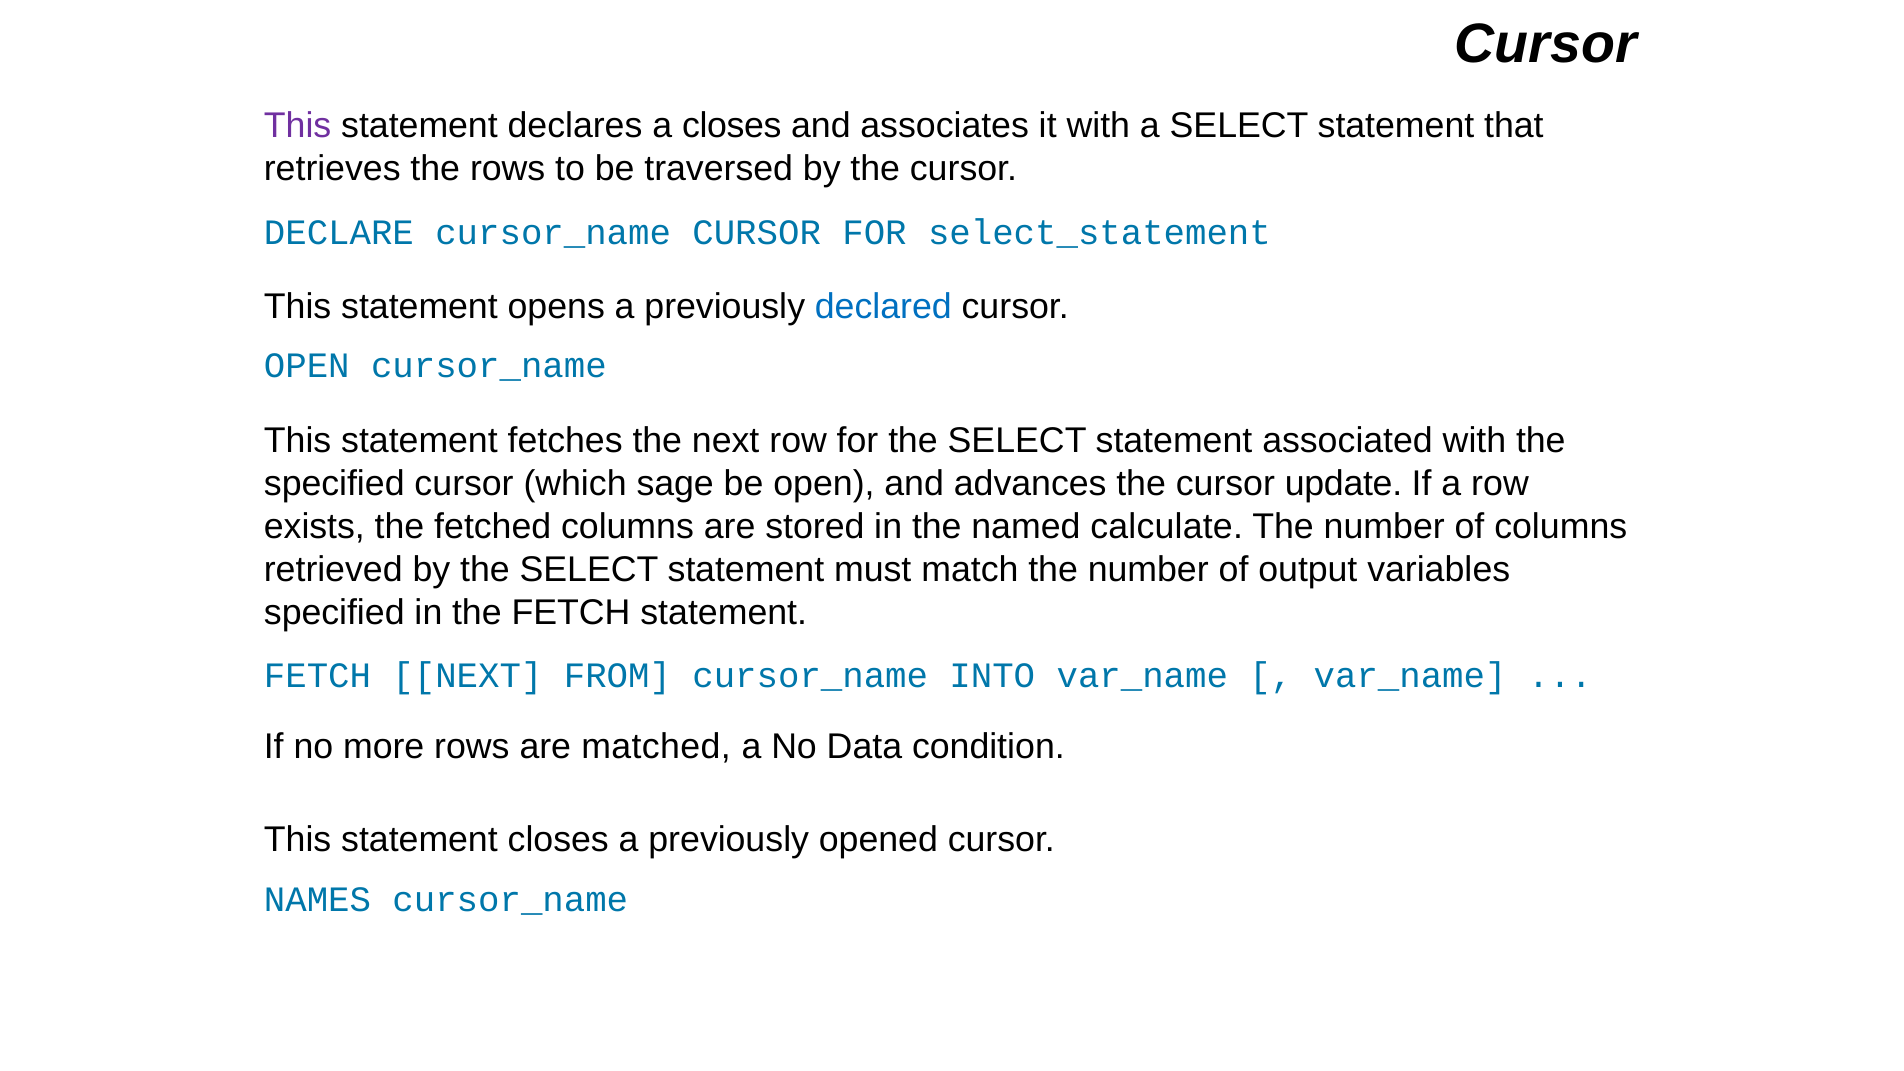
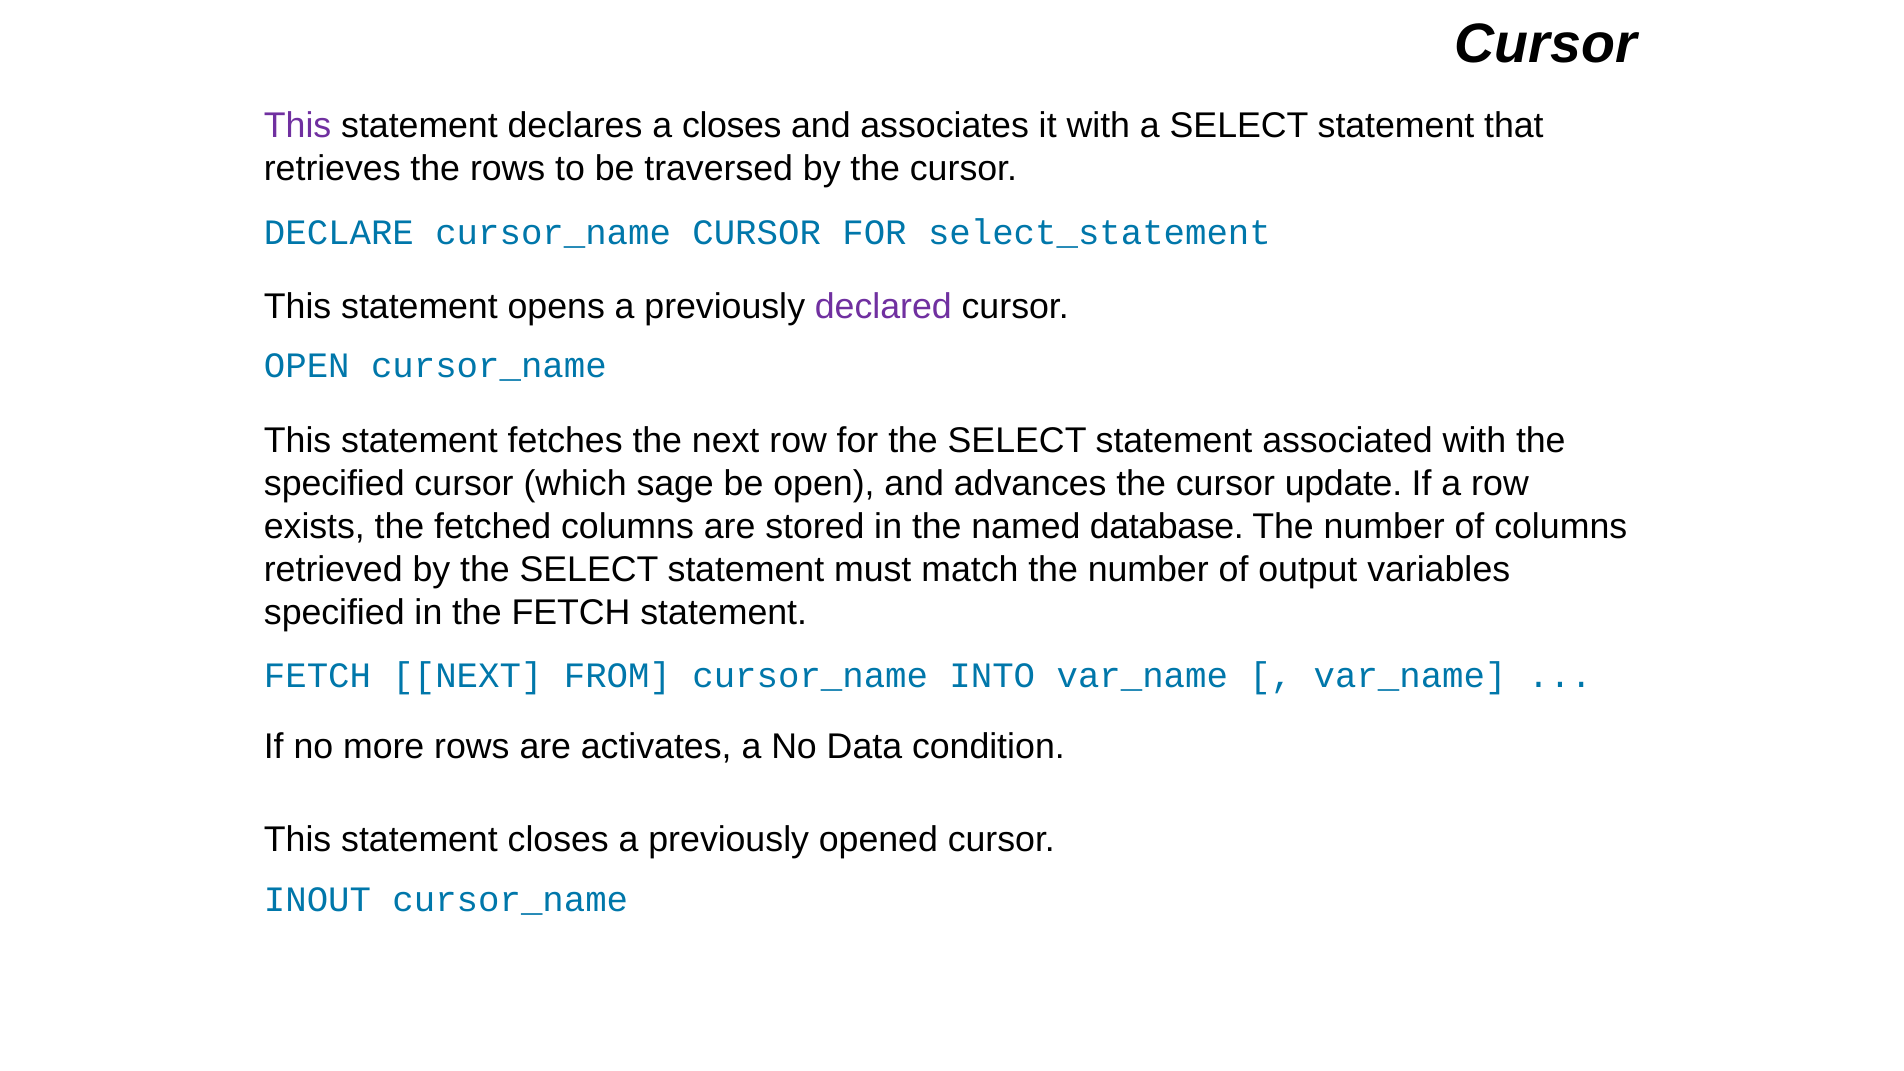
declared colour: blue -> purple (883, 306)
calculate: calculate -> database (1167, 527)
matched: matched -> activates (656, 747)
NAMES: NAMES -> INOUT (317, 900)
